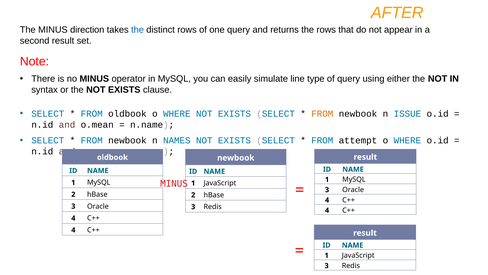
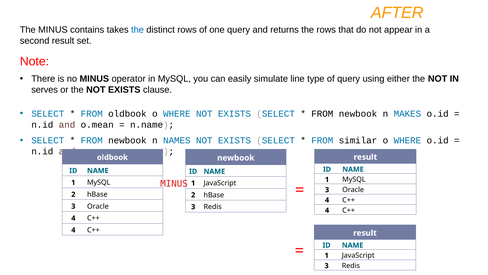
direction: direction -> contains (87, 30)
syntax: syntax -> serves (45, 90)
FROM colour: orange -> black (322, 113)
ISSUE: ISSUE -> MAKES (407, 113)
attempt: attempt -> similar (358, 140)
